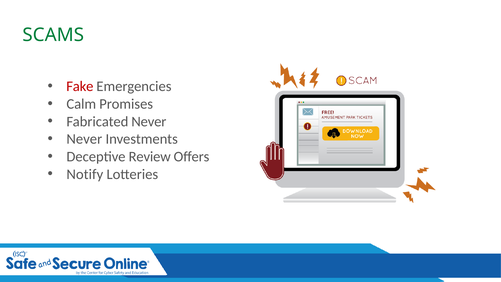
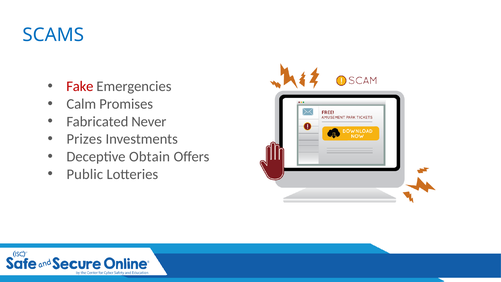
SCAMS colour: green -> blue (53, 35)
Never: Never -> Prizes (84, 139)
Review: Review -> Obtain (150, 157)
Notify: Notify -> Public (85, 174)
